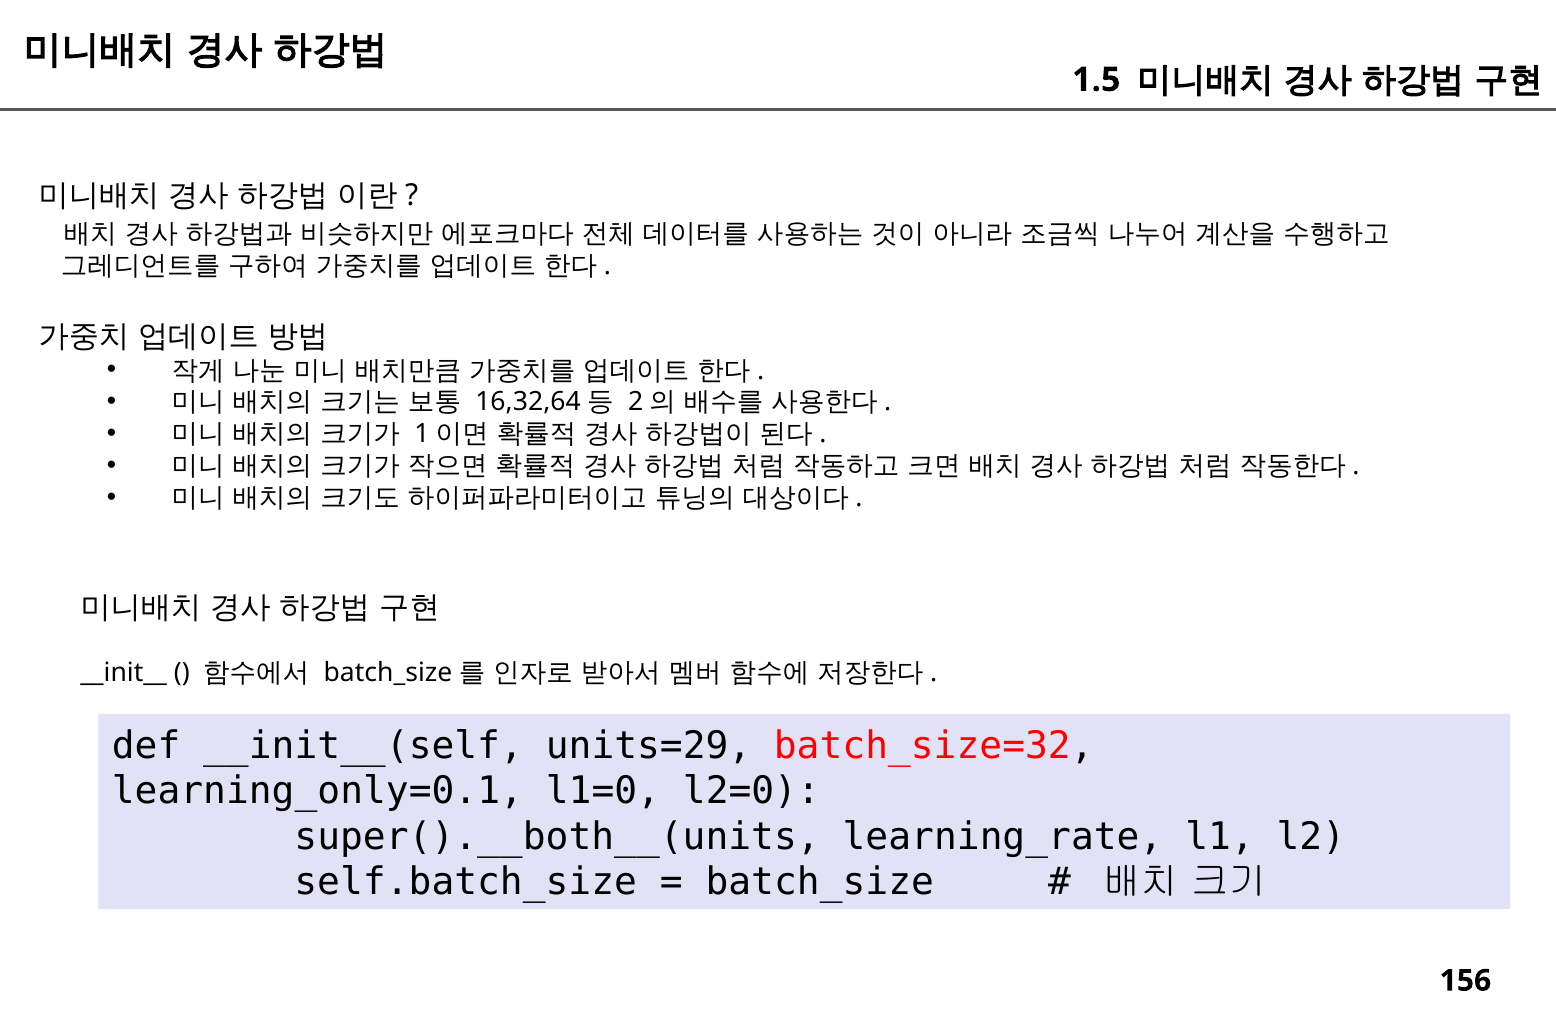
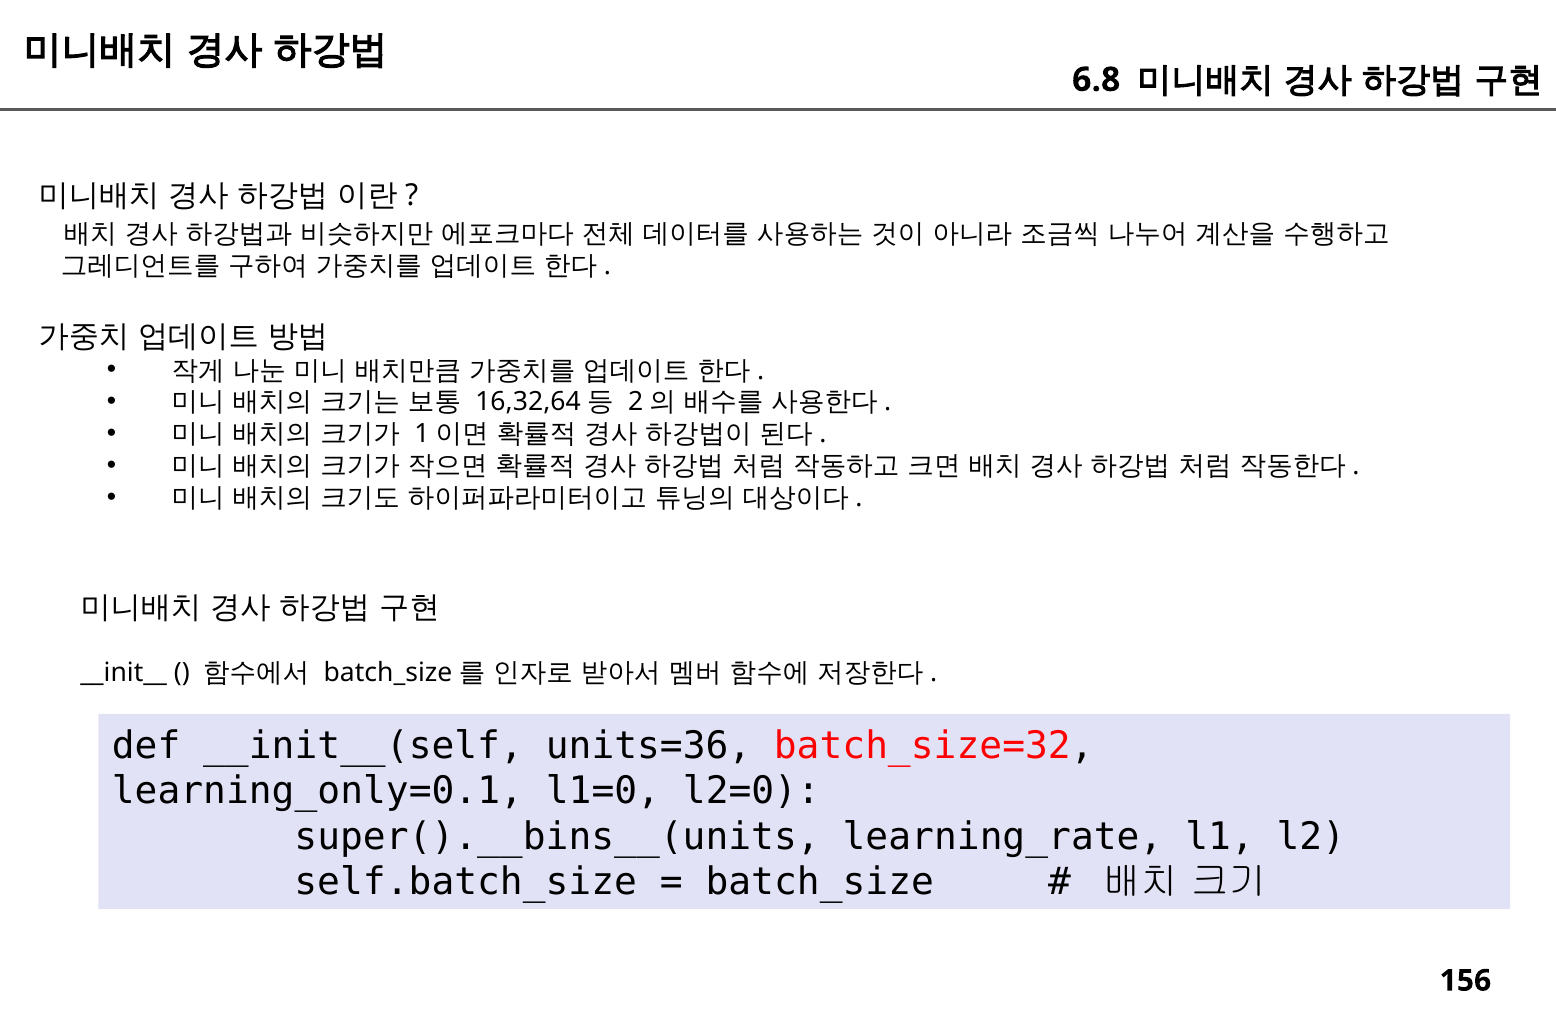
1.5: 1.5 -> 6.8 (1096, 80)
units=29: units=29 -> units=36 (649, 746)
super().__both__(units: super().__both__(units -> super().__bins__(units (557, 837)
